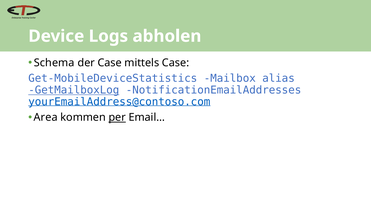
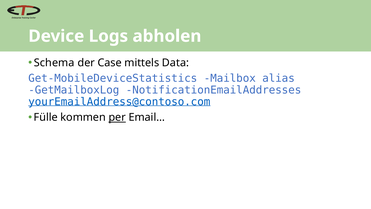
mittels Case: Case -> Data (176, 63)
GetMailboxLog underline: present -> none (74, 90)
Area: Area -> Fülle (46, 117)
